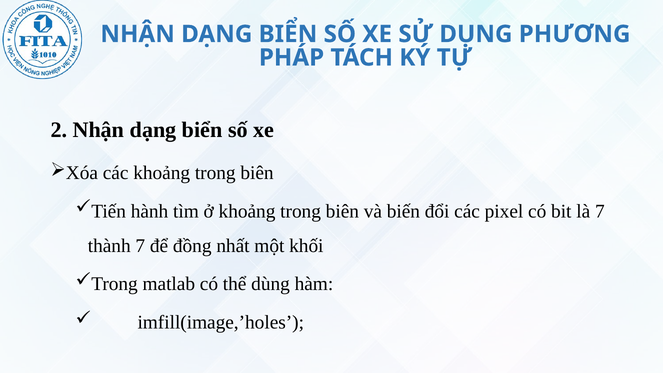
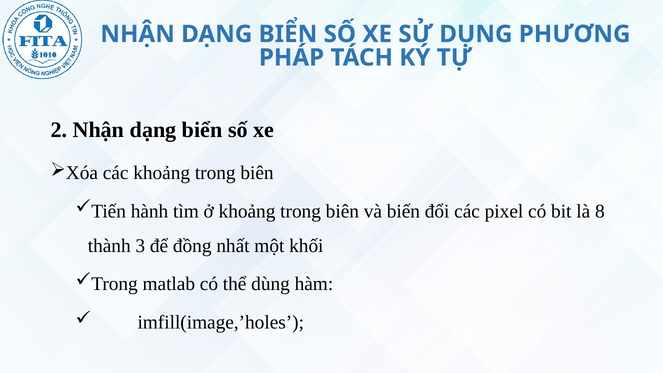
là 7: 7 -> 8 (600, 211)
thành 7: 7 -> 3 (140, 246)
